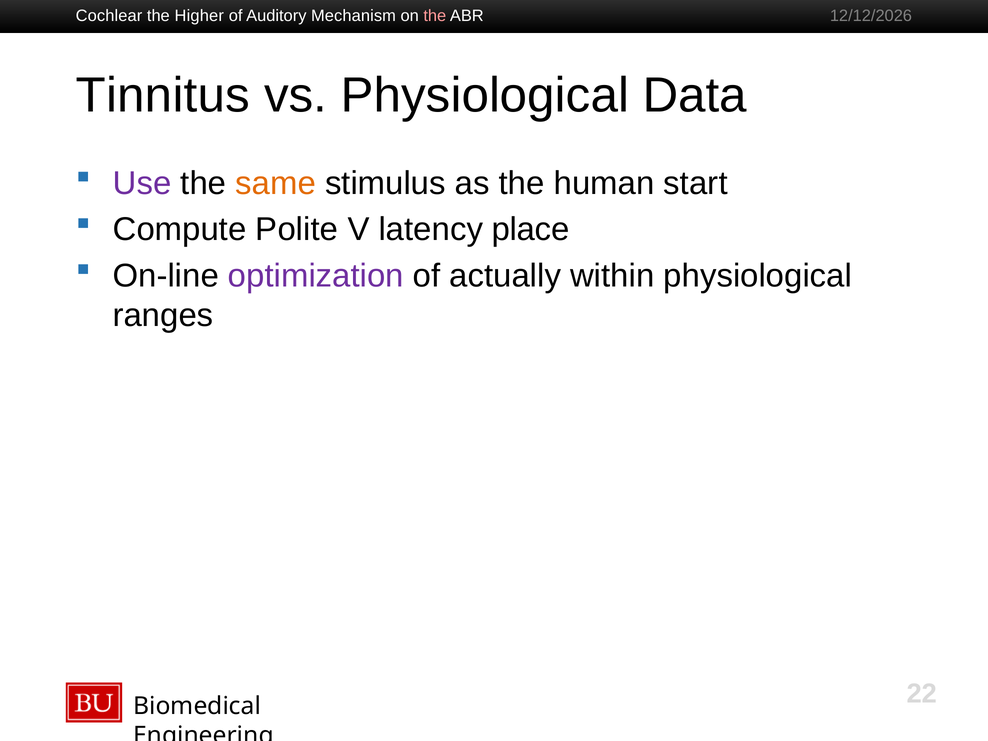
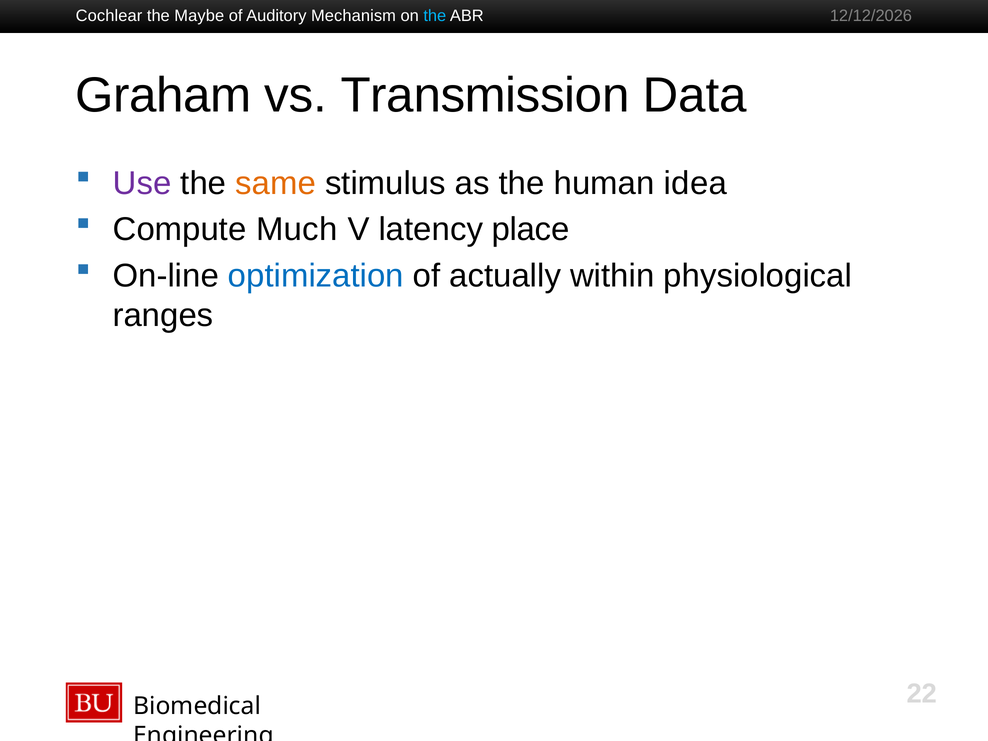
Higher: Higher -> Maybe (199, 16)
the colour: pink -> light blue (435, 16)
Tinnitus: Tinnitus -> Graham (163, 96)
vs Physiological: Physiological -> Transmission (485, 96)
start: start -> idea (695, 183)
Polite: Polite -> Much (297, 230)
optimization colour: purple -> blue (316, 276)
